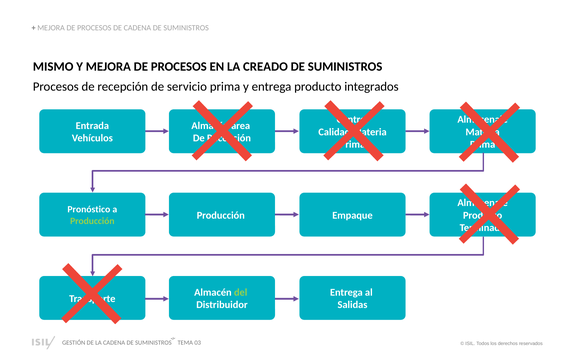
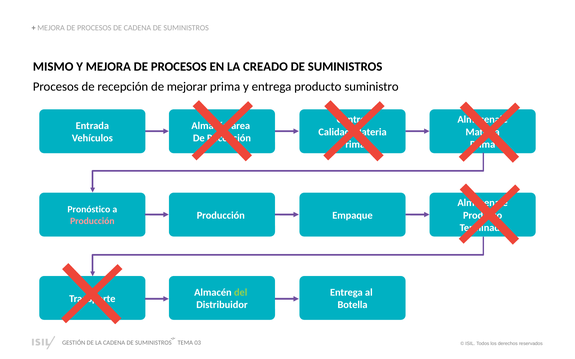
servicio: servicio -> mejorar (187, 87)
integrados: integrados -> suministro (371, 87)
Producción colour: light green -> pink (92, 221)
Salidas: Salidas -> Botella (353, 305)
